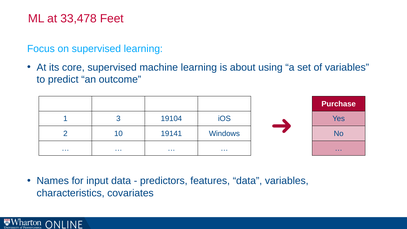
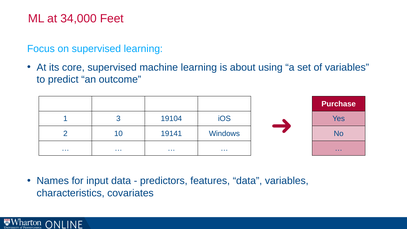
33,478: 33,478 -> 34,000 (79, 19)
